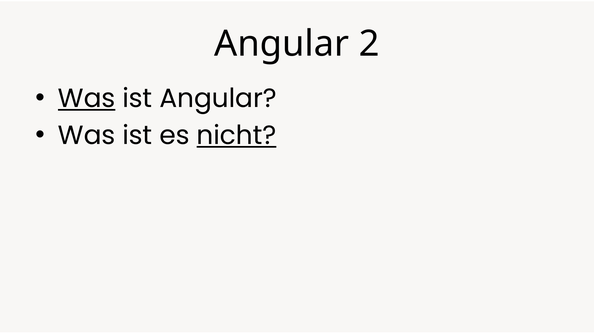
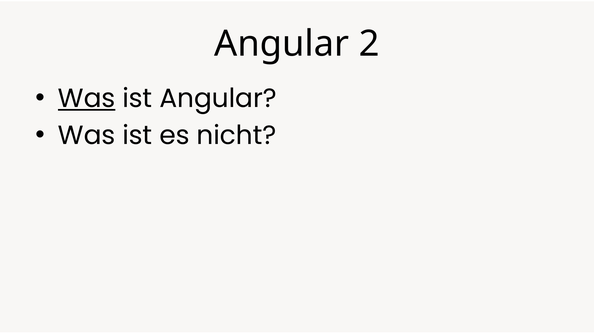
nicht underline: present -> none (236, 136)
